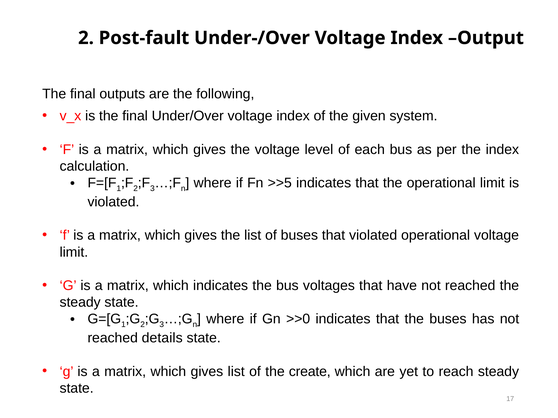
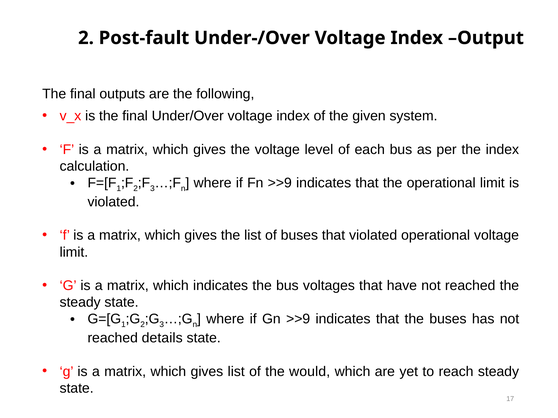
Fn >>5: >>5 -> >>9 (280, 183)
Gn >>0: >>0 -> >>9 (298, 319)
create: create -> would (310, 372)
